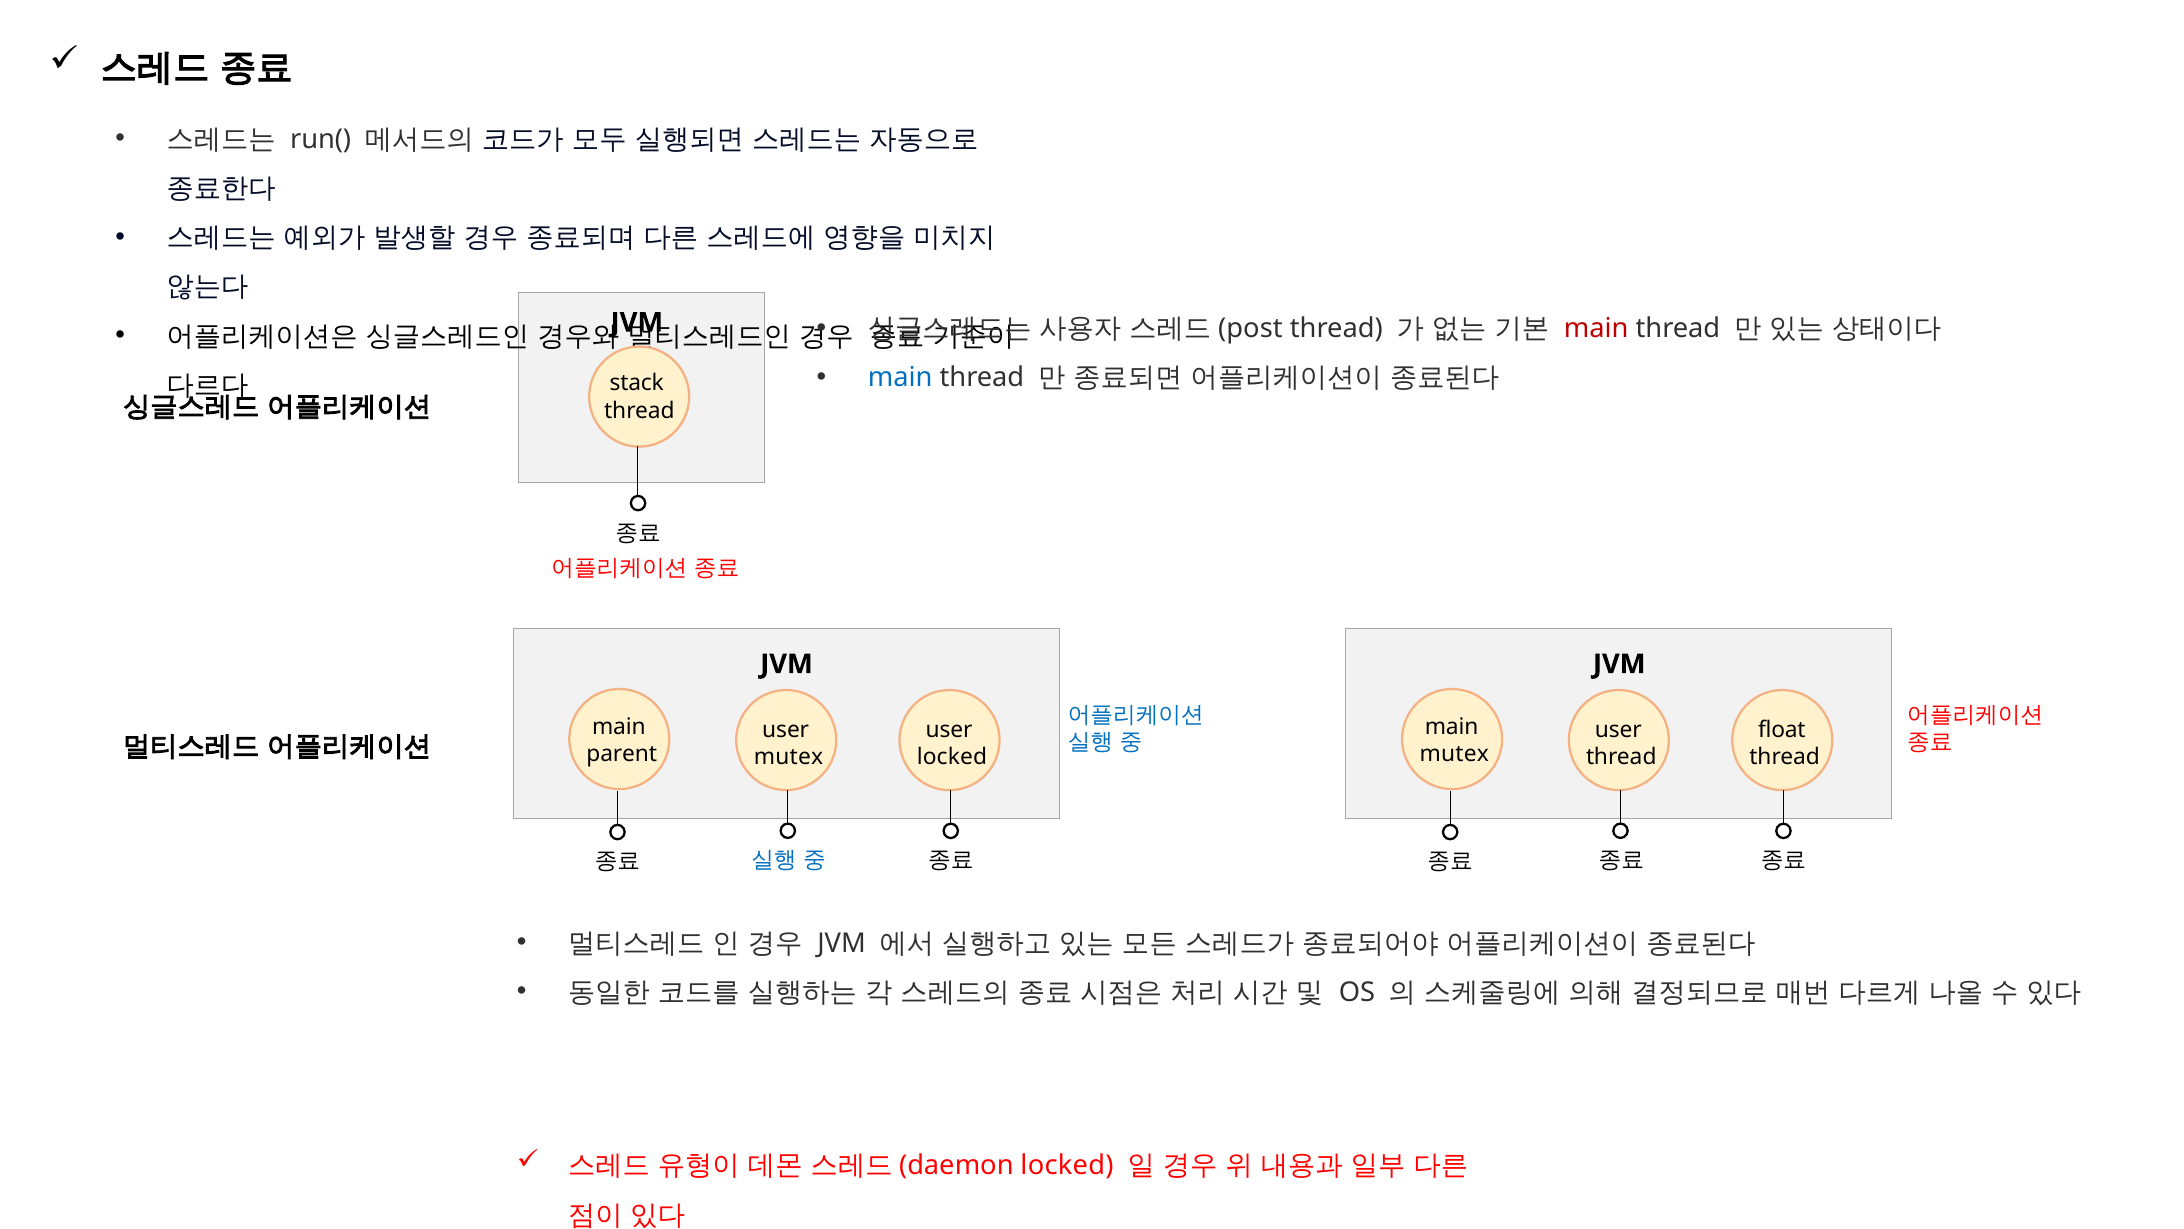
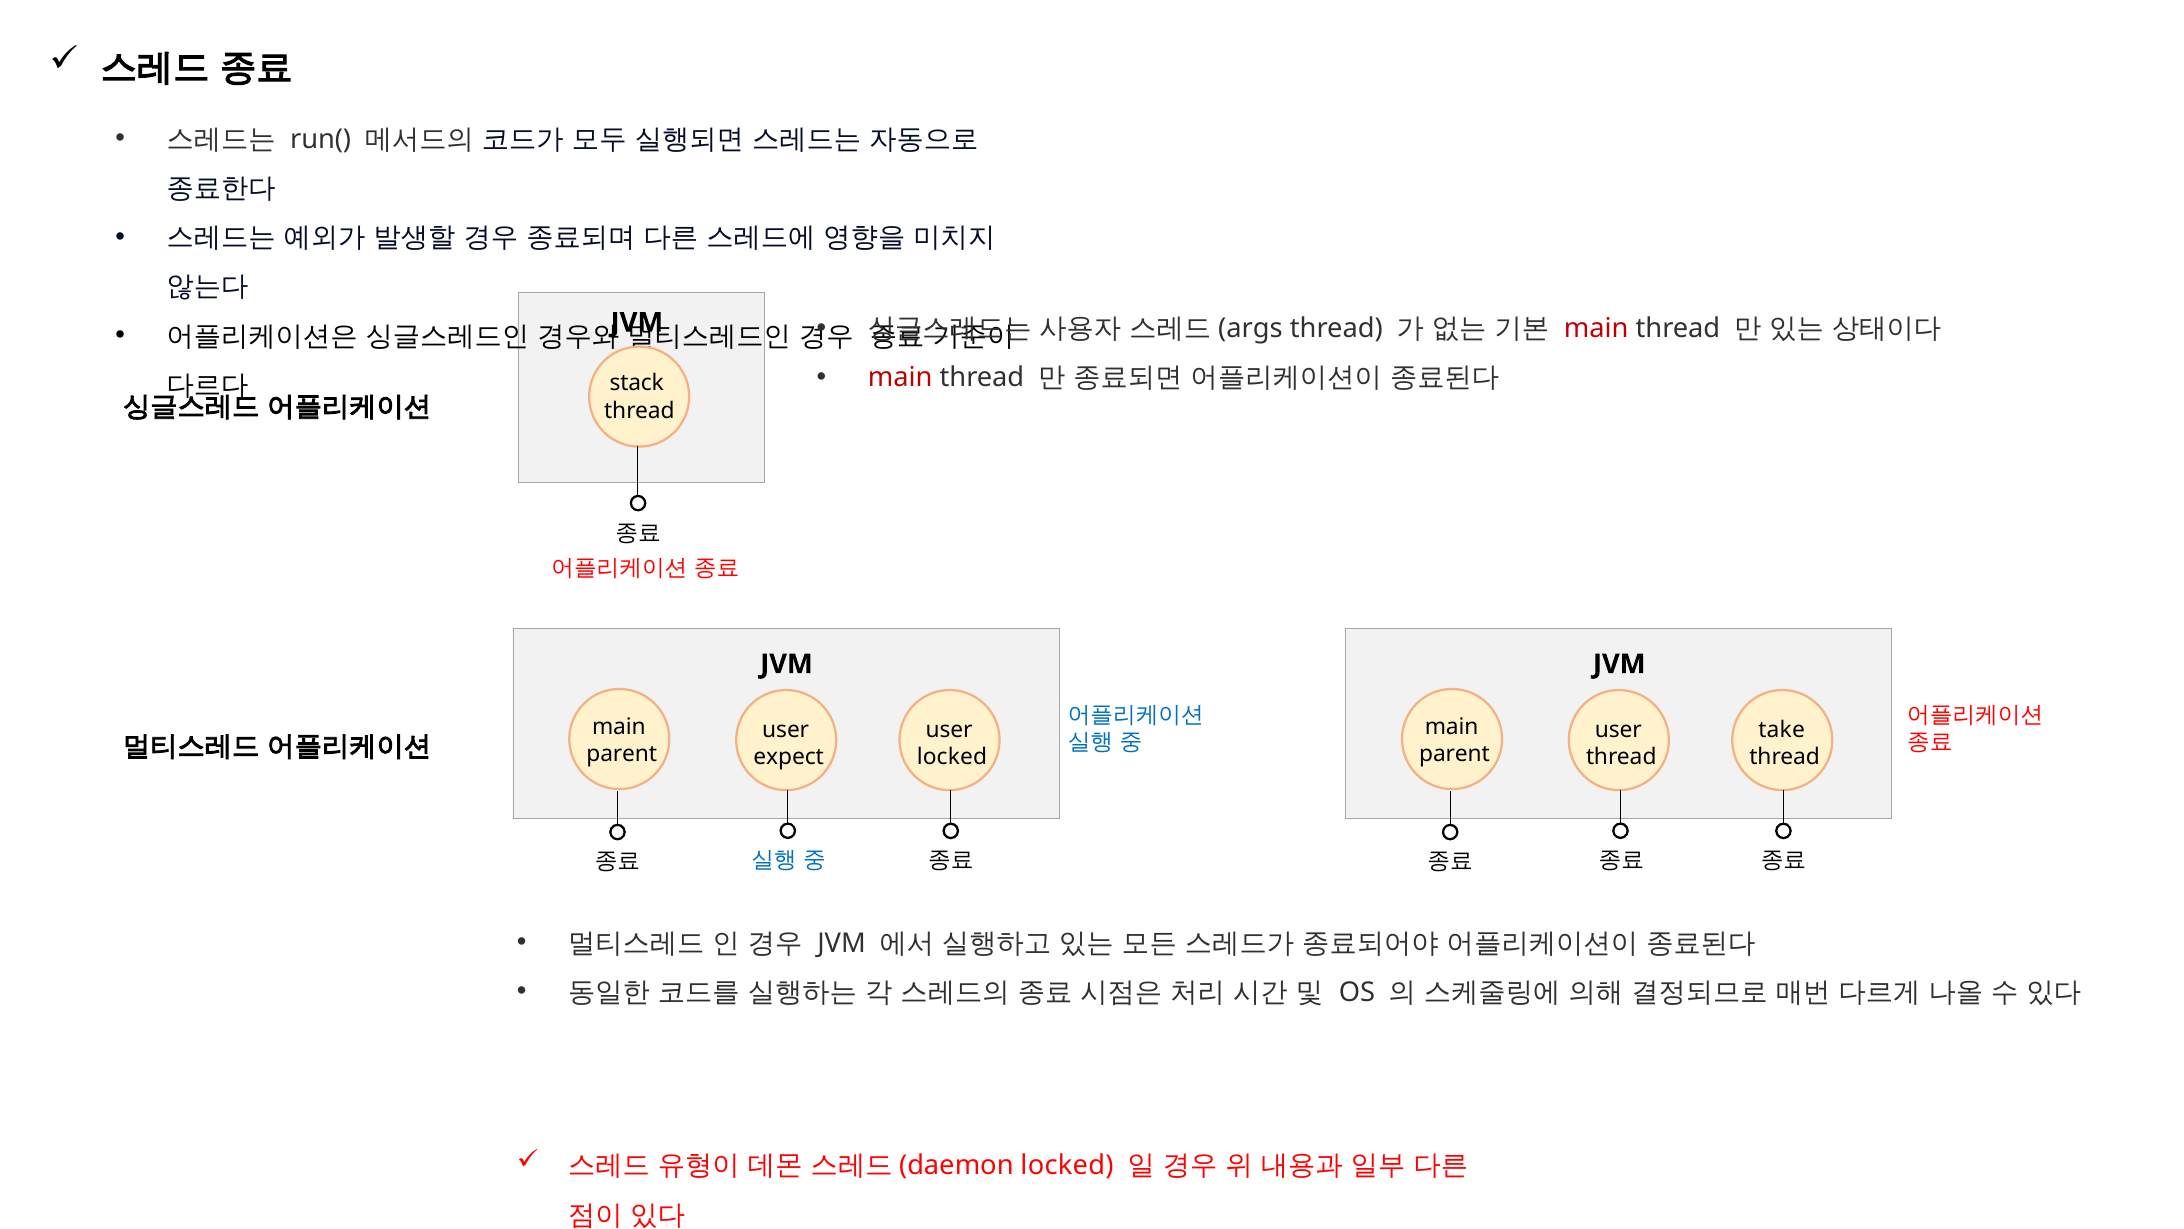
post: post -> args (1250, 328)
main colour: blue -> red (900, 378)
float: float -> take (1782, 730)
mutex: mutex -> parent (1454, 754)
mutex: mutex -> expect (789, 757)
